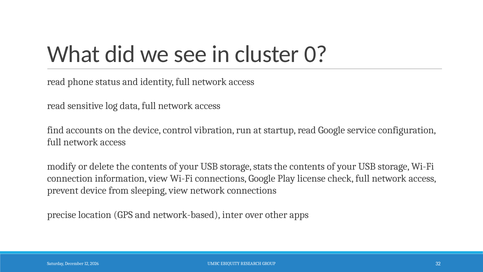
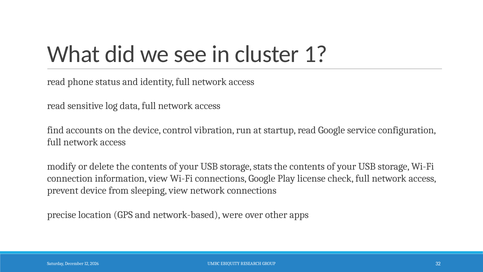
0: 0 -> 1 (316, 54)
inter: inter -> were (232, 215)
